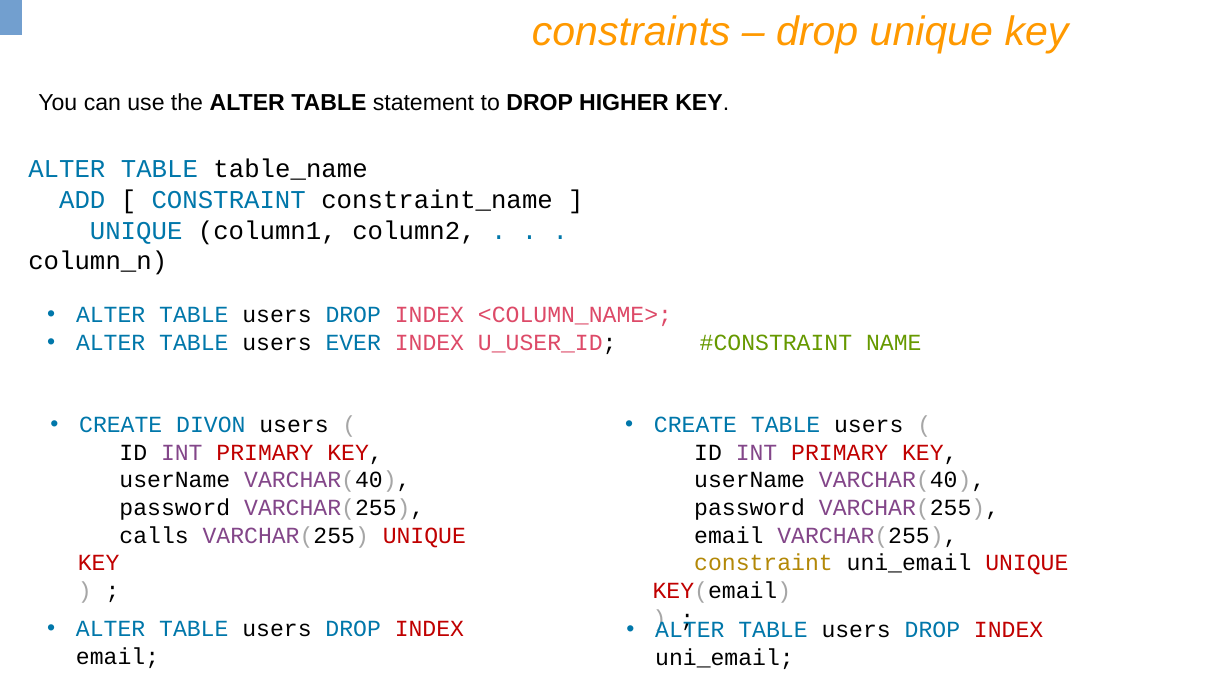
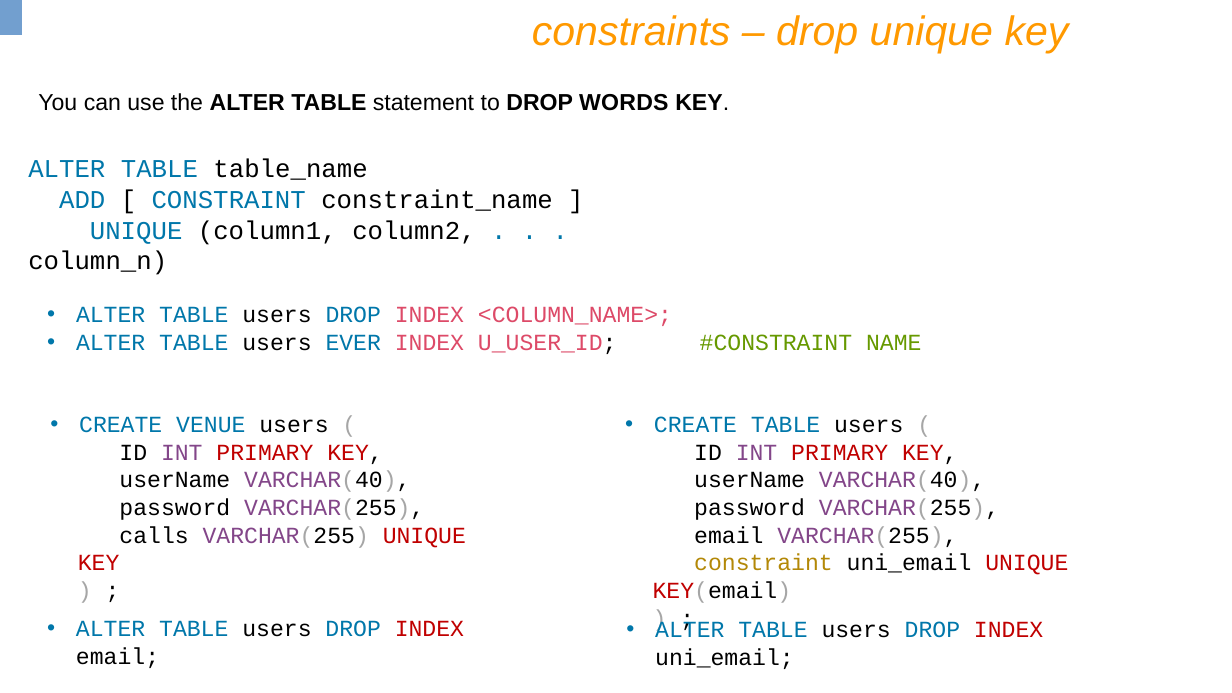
HIGHER: HIGHER -> WORDS (624, 103)
DIVON: DIVON -> VENUE (211, 425)
